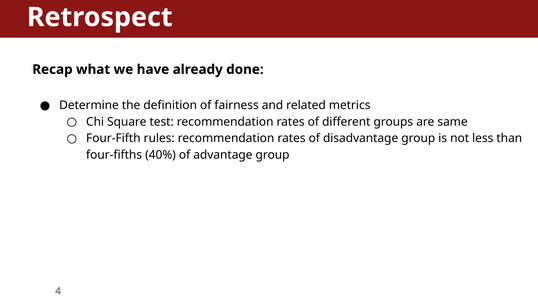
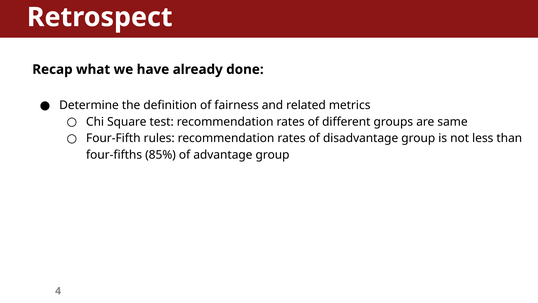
40%: 40% -> 85% (160, 155)
